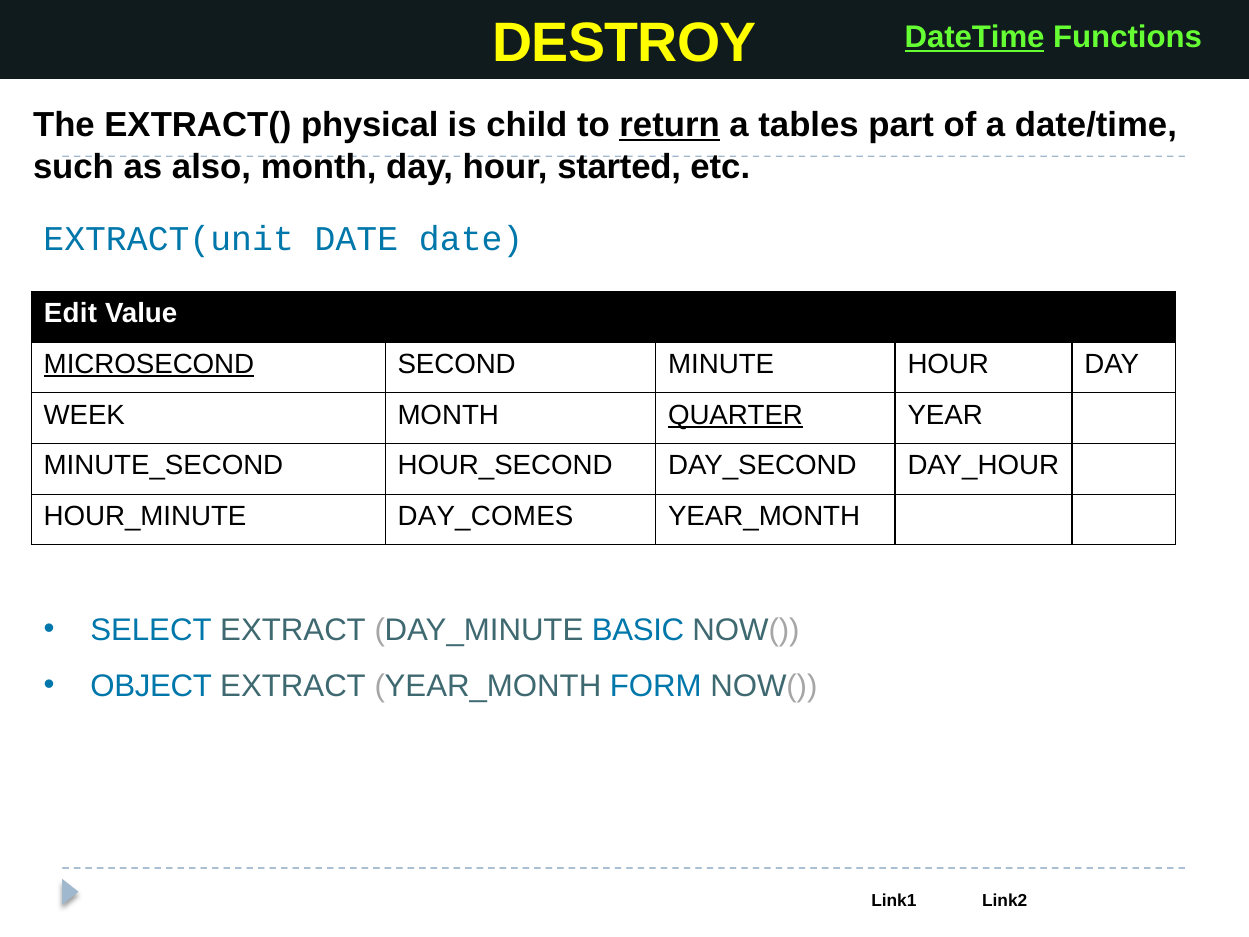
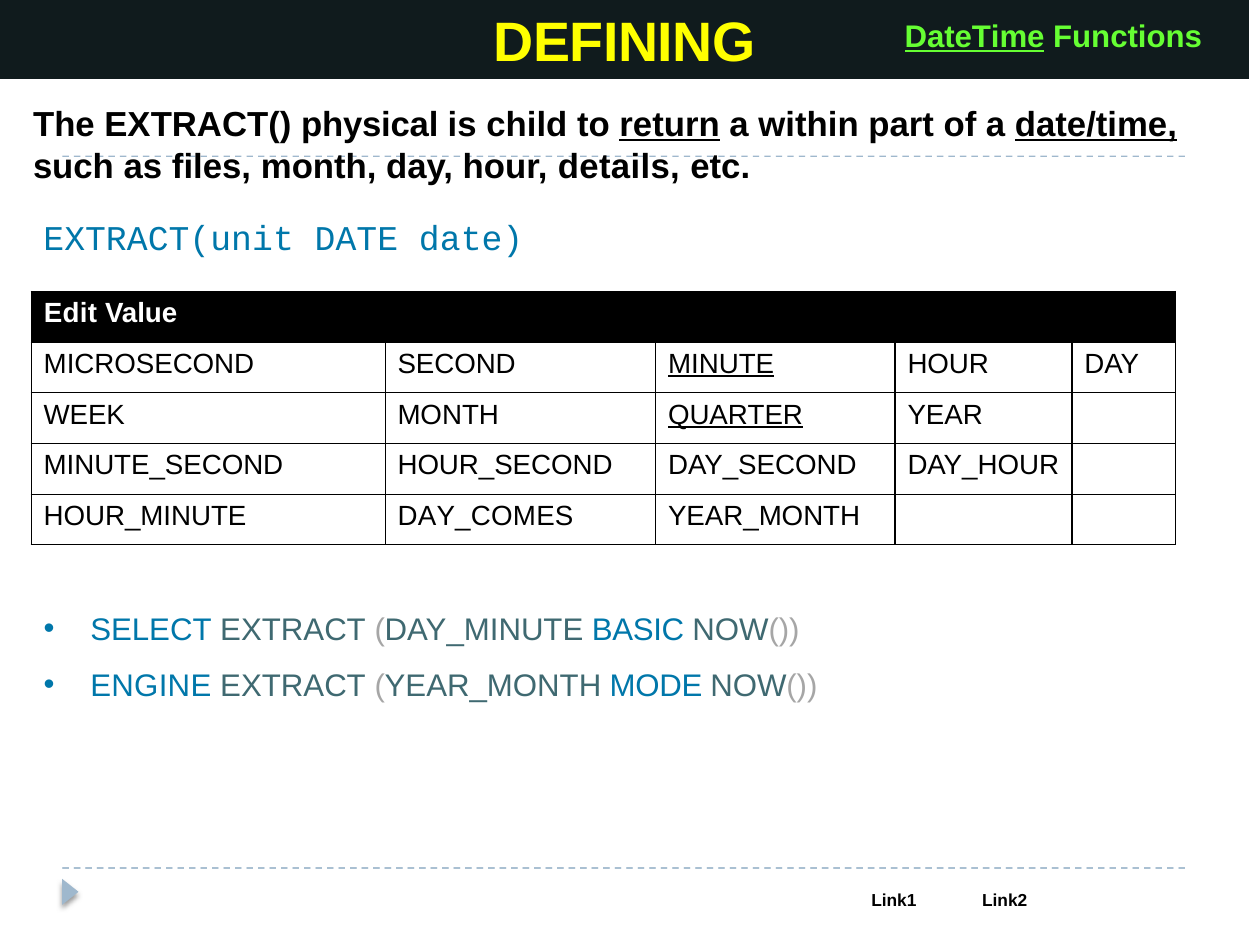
DESTROY: DESTROY -> DEFINING (624, 43)
tables: tables -> within (809, 125)
date/time underline: none -> present (1096, 125)
also: also -> files (211, 167)
started: started -> details (619, 167)
MICROSECOND underline: present -> none (149, 364)
MINUTE underline: none -> present (721, 364)
OBJECT: OBJECT -> ENGINE (151, 686)
FORM: FORM -> MODE (656, 686)
